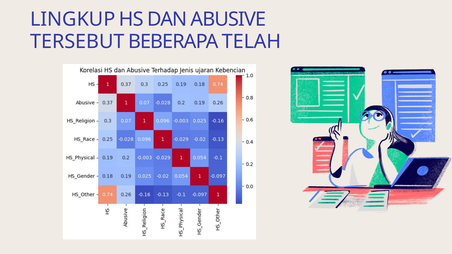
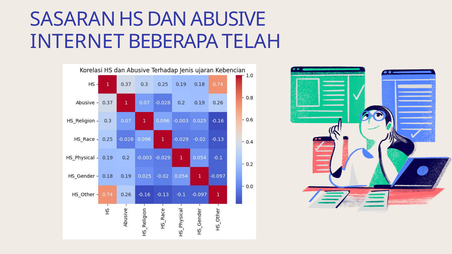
LINGKUP: LINGKUP -> SASARAN (73, 19)
TERSEBUT: TERSEBUT -> INTERNET (77, 42)
